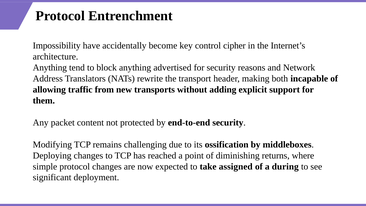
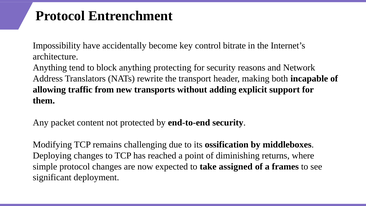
cipher: cipher -> bitrate (234, 46)
advertised: advertised -> protecting (172, 68)
during: during -> frames (285, 166)
